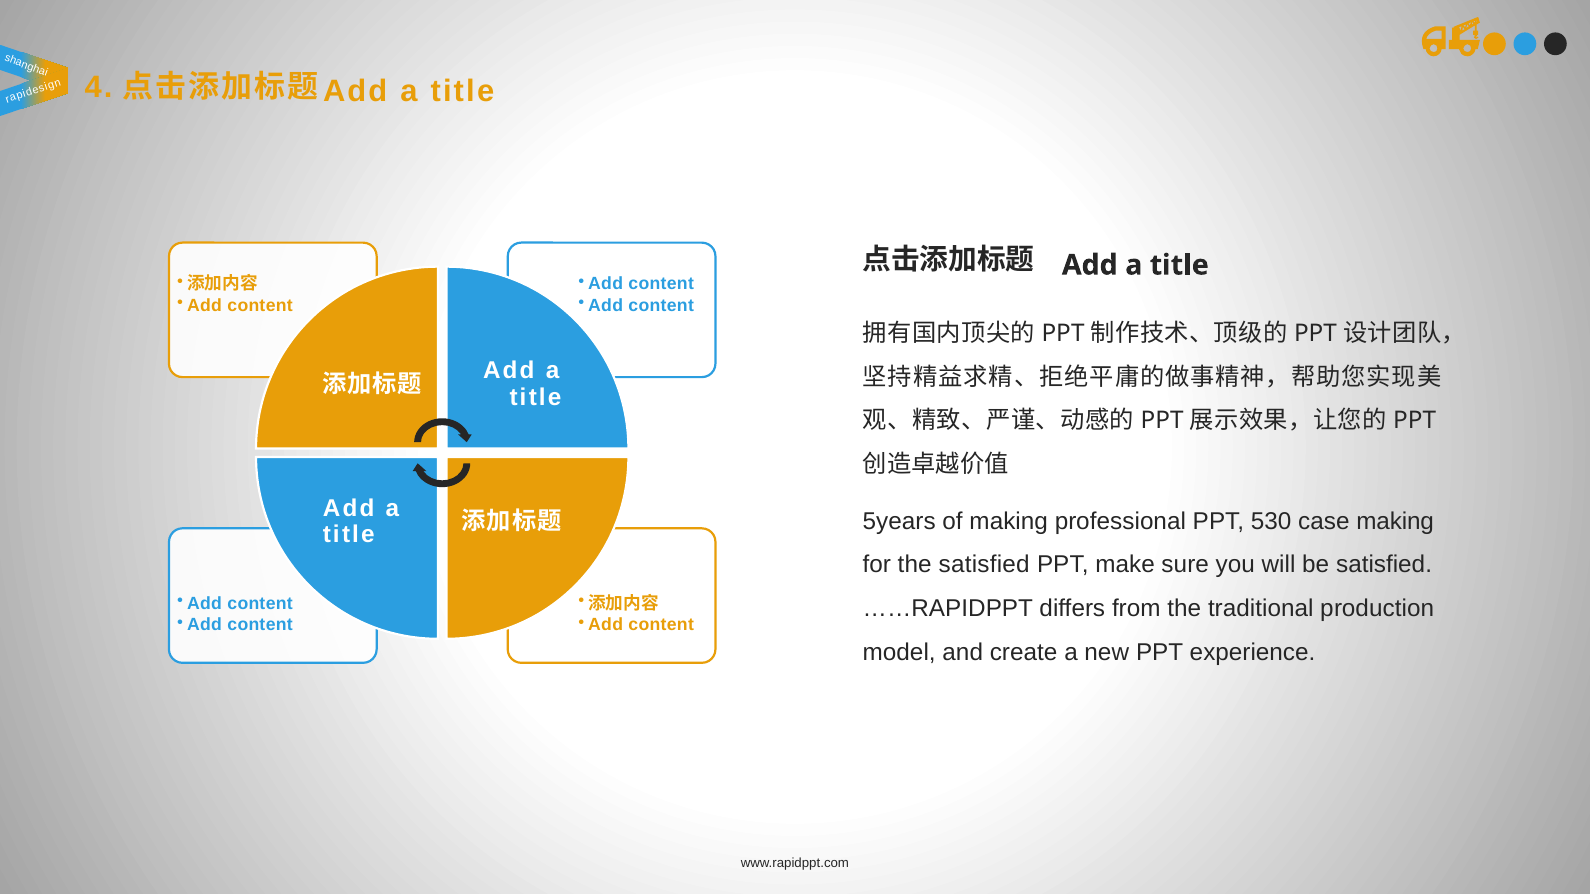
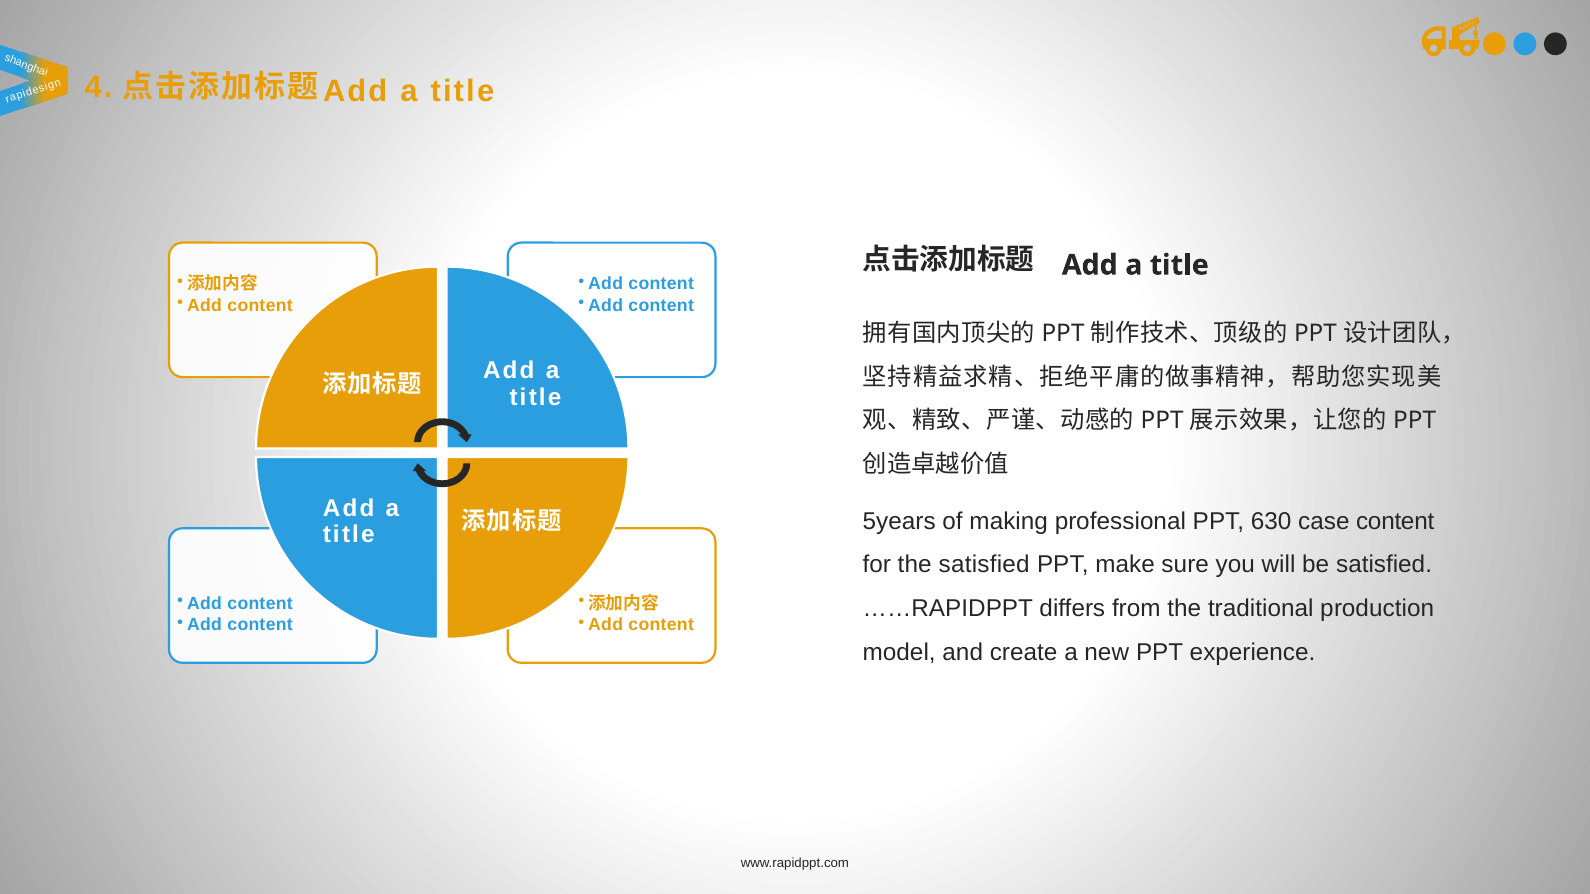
530: 530 -> 630 (1271, 521)
case making: making -> content (1395, 521)
